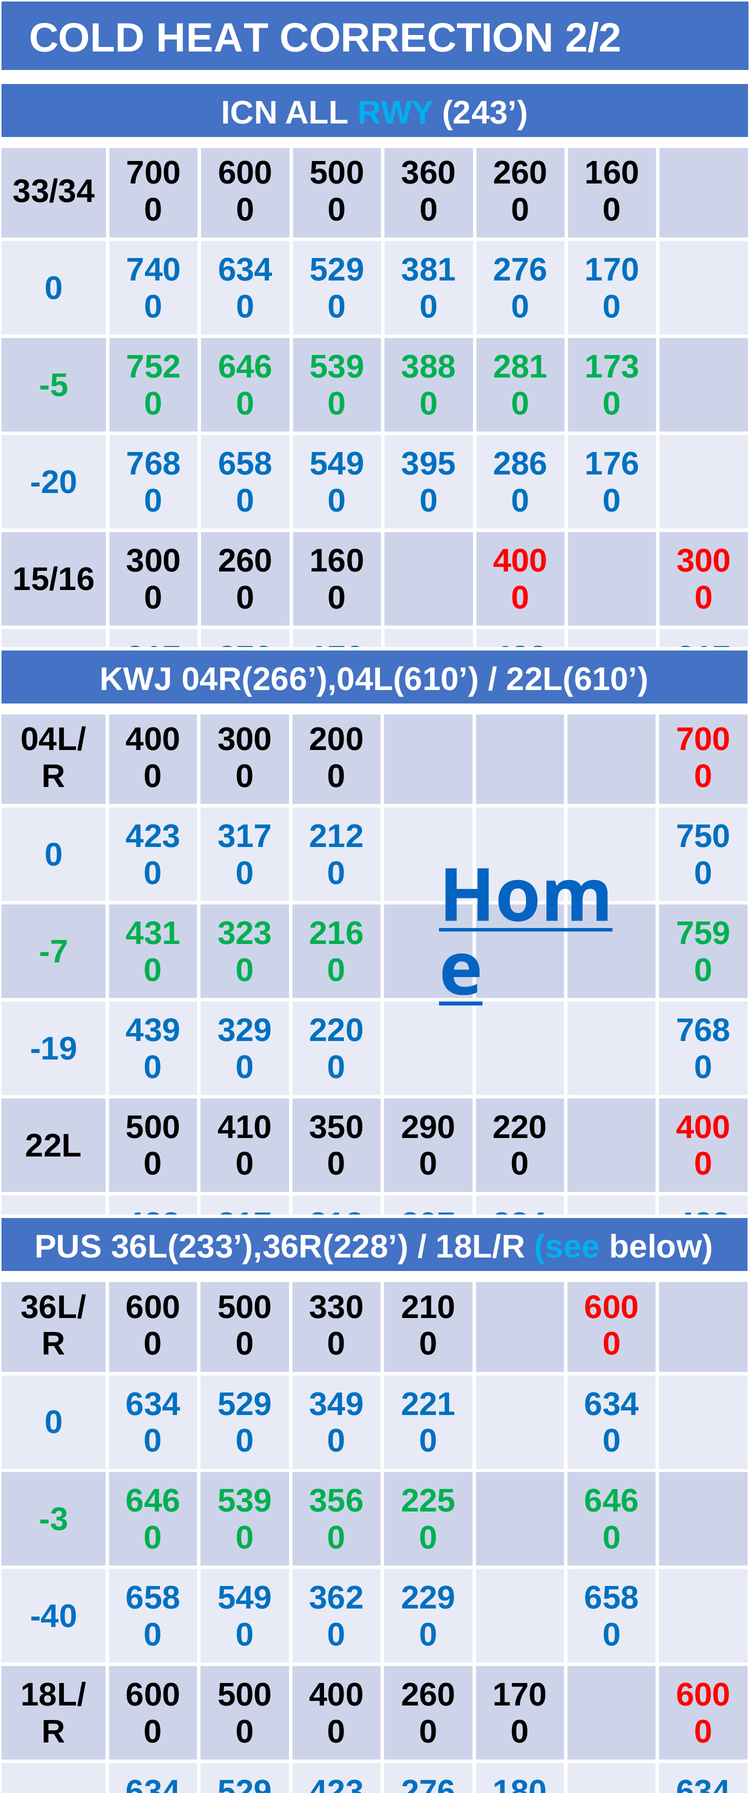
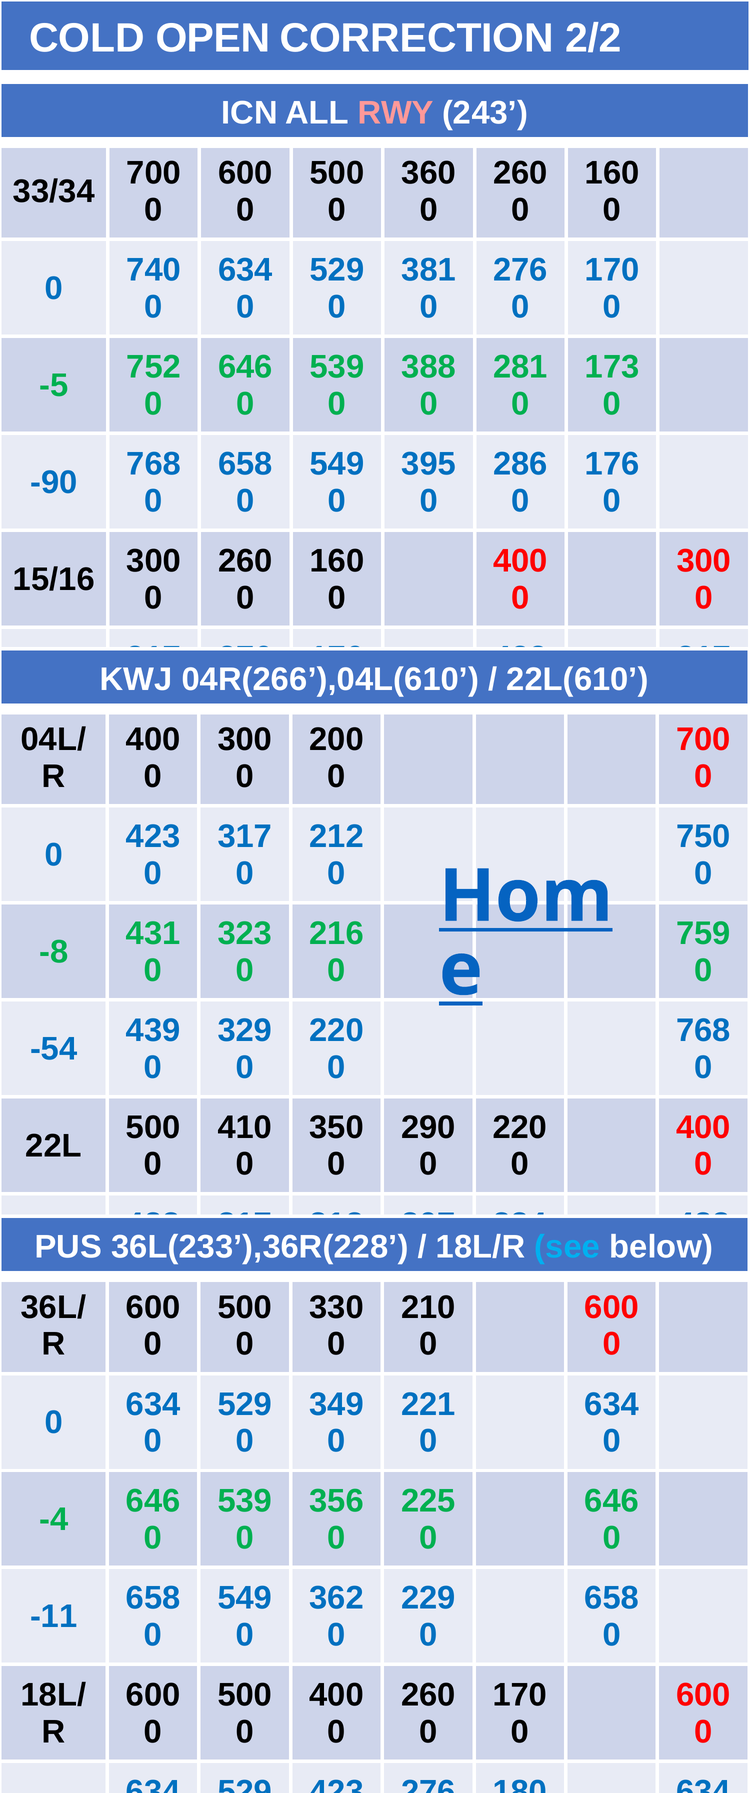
HEAT: HEAT -> OPEN (213, 38)
RWY colour: light blue -> pink (396, 113)
-20: -20 -> -90 (54, 483)
-7: -7 -> -8 (54, 953)
-19: -19 -> -54 (54, 1050)
-3: -3 -> -4 (54, 1521)
-40: -40 -> -11 (54, 1618)
